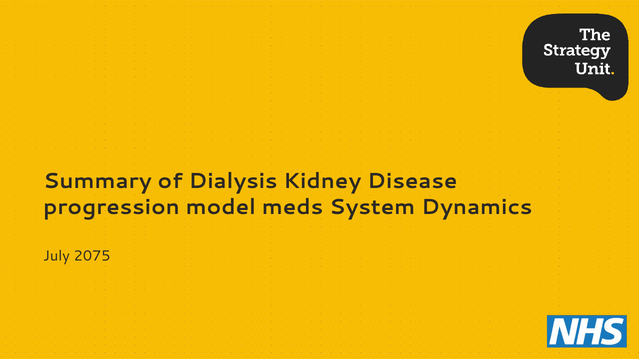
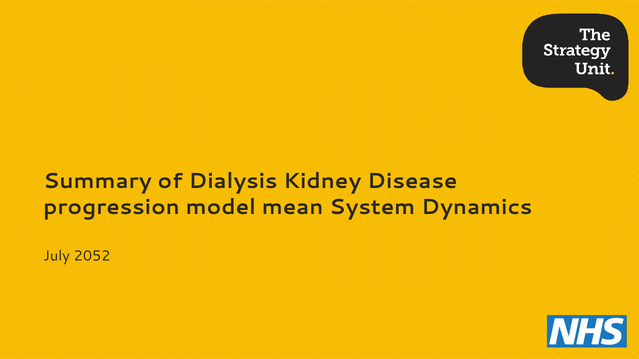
meds: meds -> mean (293, 208)
2075: 2075 -> 2052 (92, 256)
